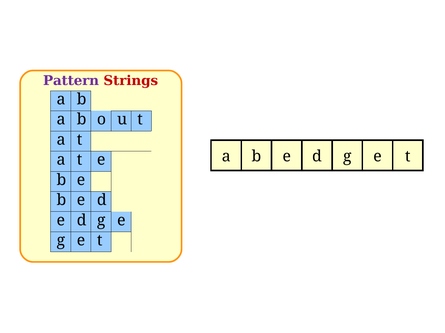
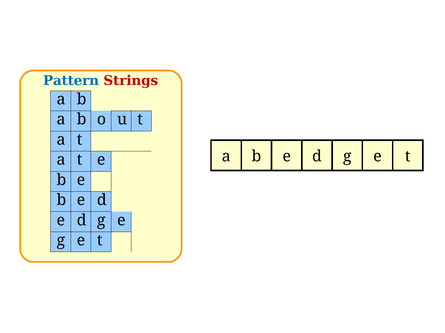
Pattern colour: purple -> blue (71, 81)
